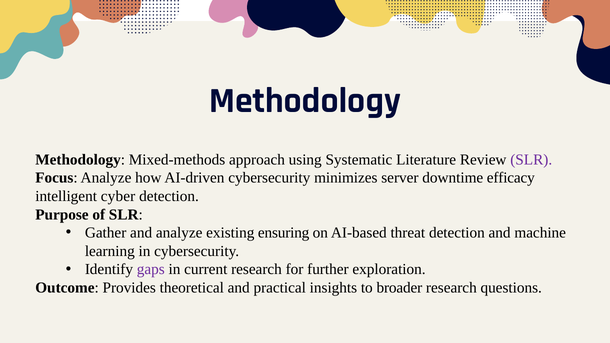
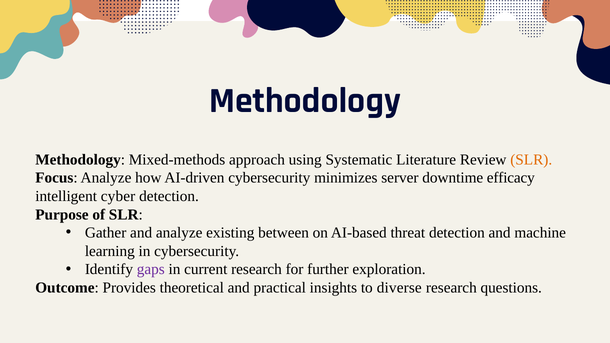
SLR colour: purple -> orange (531, 160)
ensuring: ensuring -> between (284, 233)
broader: broader -> diverse (399, 288)
